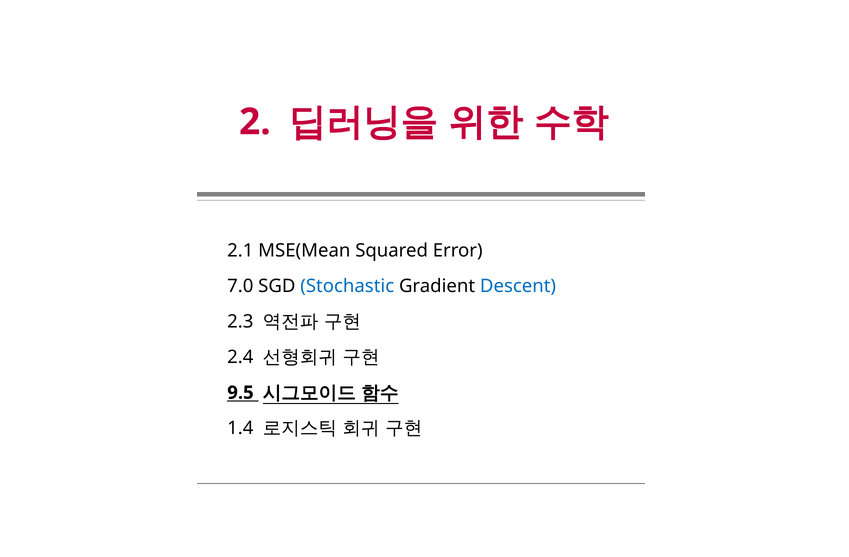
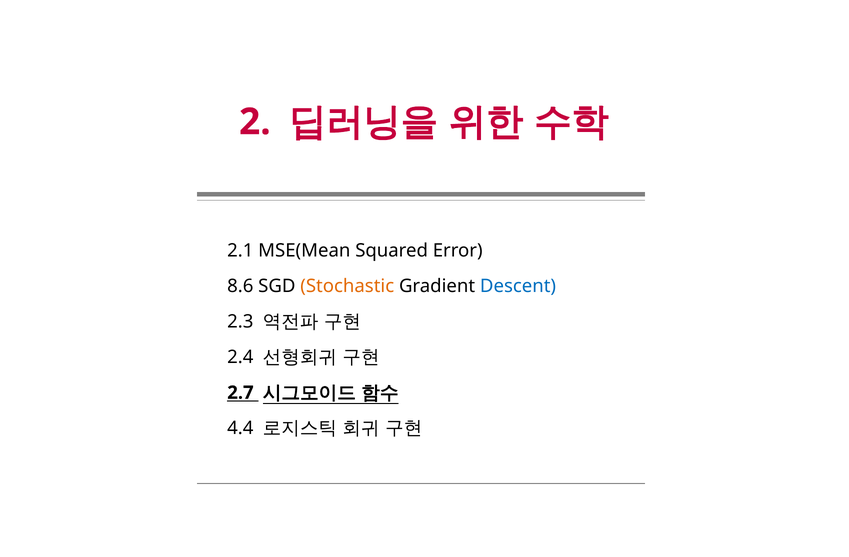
7.0: 7.0 -> 8.6 (240, 287)
Stochastic colour: blue -> orange (347, 287)
9.5: 9.5 -> 2.7 (240, 393)
1.4: 1.4 -> 4.4 (240, 429)
